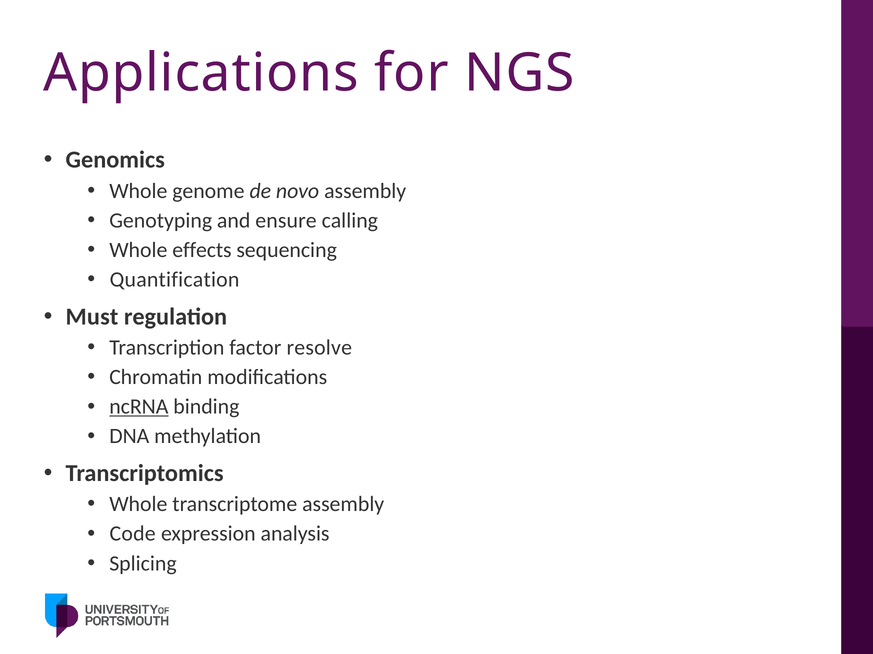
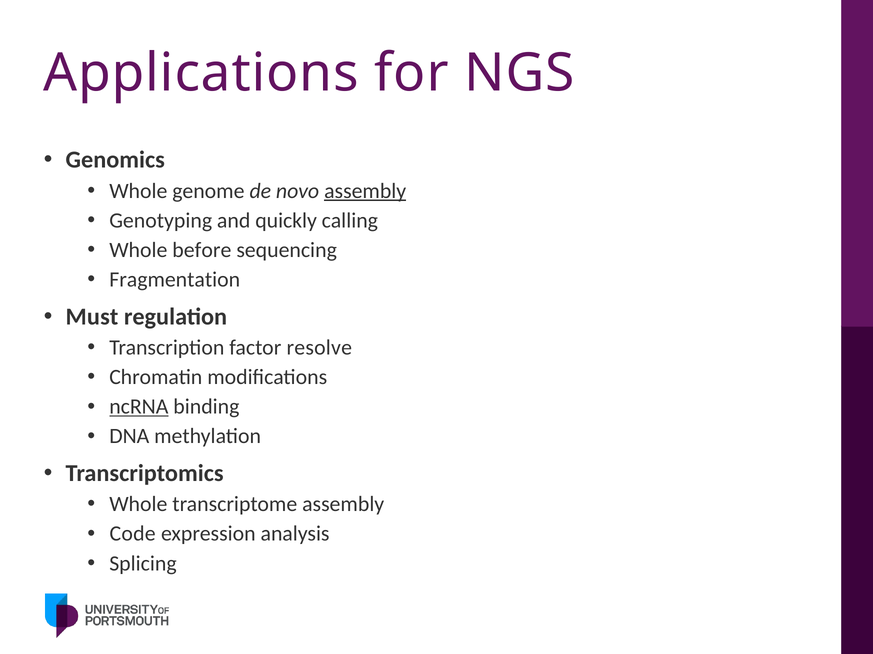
assembly underline: none -> present (365, 191)
ensure: ensure -> quickly (286, 221)
effects: effects -> before (202, 250)
Quantification: Quantification -> Fragmentation (175, 280)
